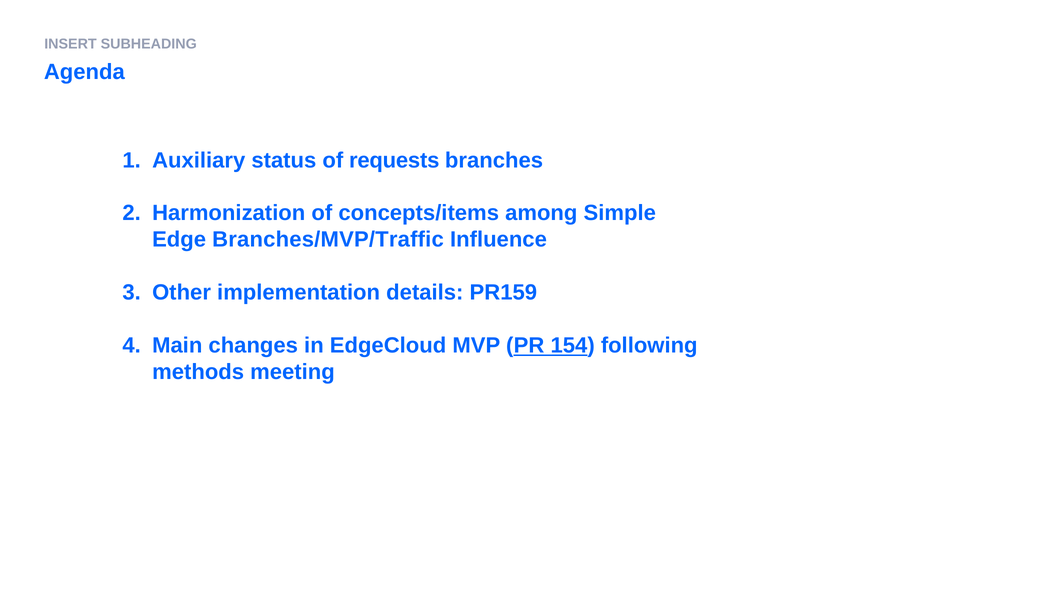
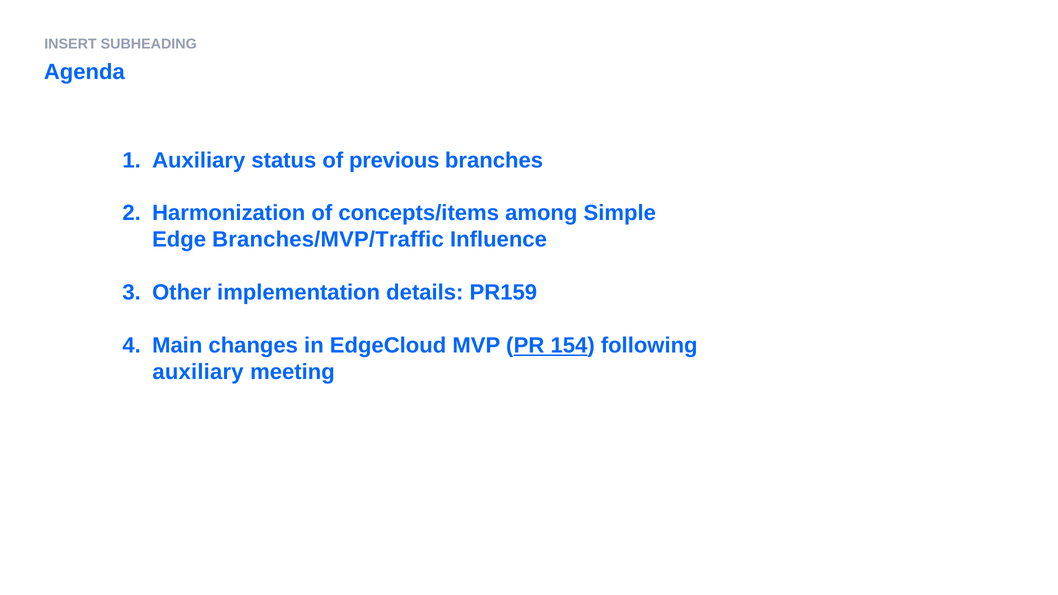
requests: requests -> previous (394, 160)
methods: methods -> auxiliary (198, 372)
